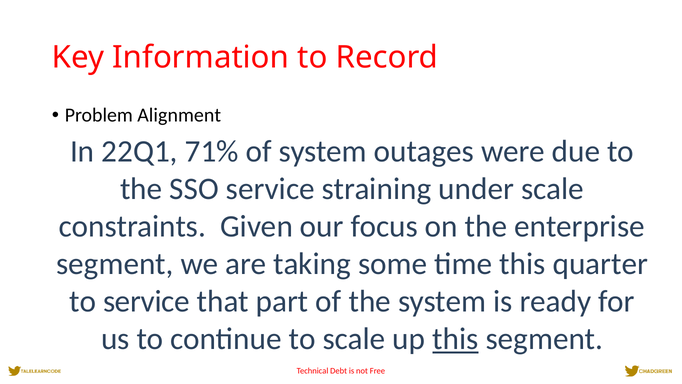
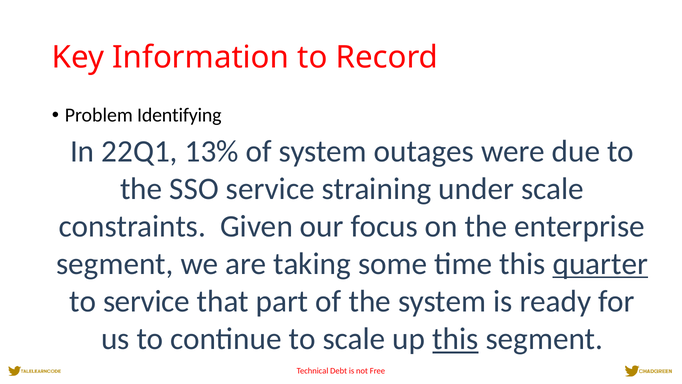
Alignment: Alignment -> Identifying (179, 115)
71%: 71% -> 13% (212, 151)
quarter underline: none -> present (600, 264)
